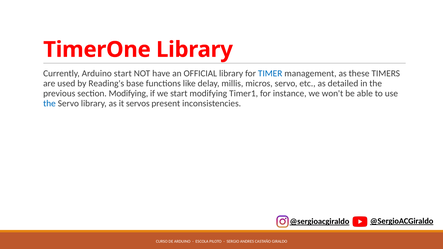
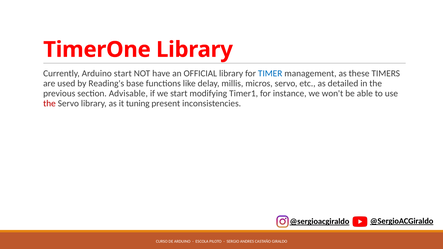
section Modifying: Modifying -> Advisable (128, 94)
the colour: blue -> red (49, 104)
servos: servos -> tuning (138, 104)
